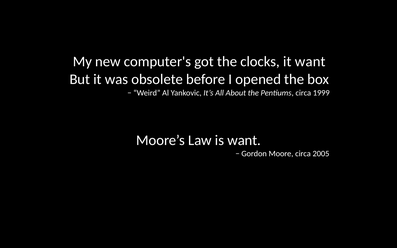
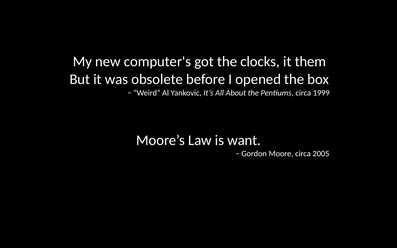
it want: want -> them (310, 62)
